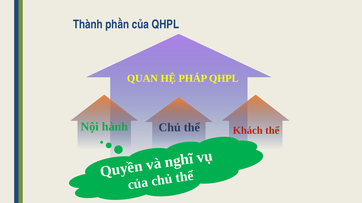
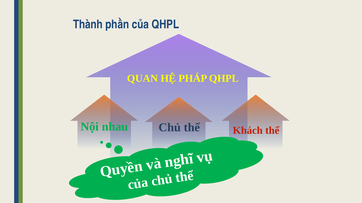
hành: hành -> nhau (115, 127)
